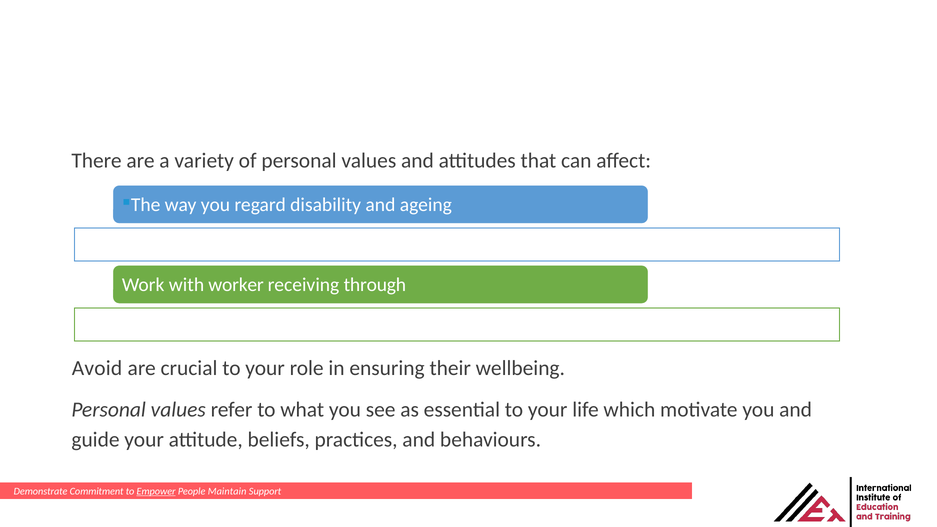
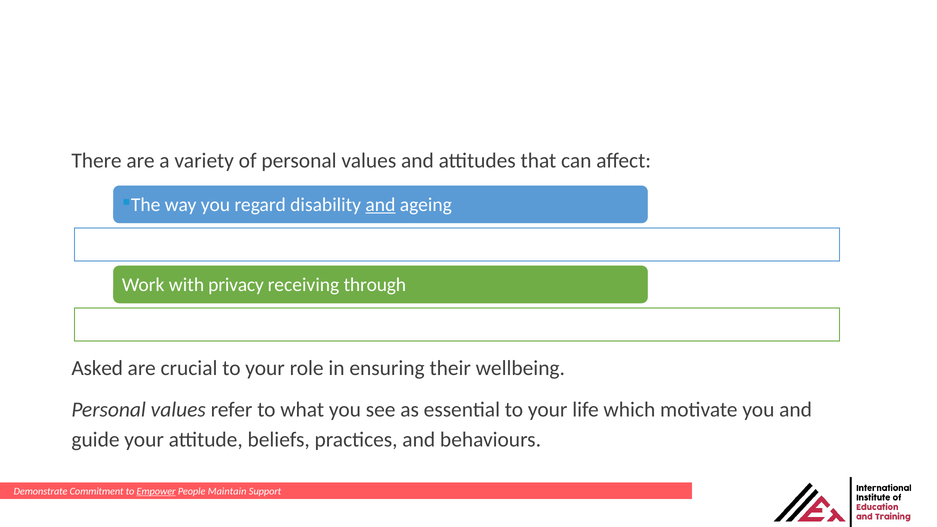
and underline: none -> present (380, 205)
worker: worker -> privacy (236, 285)
Avoid: Avoid -> Asked (97, 368)
